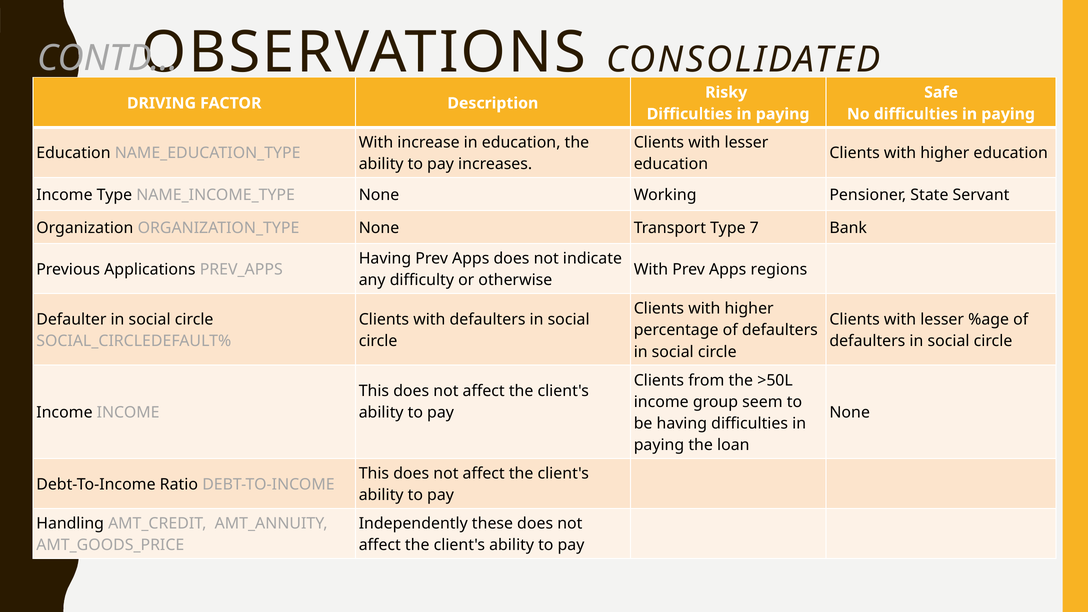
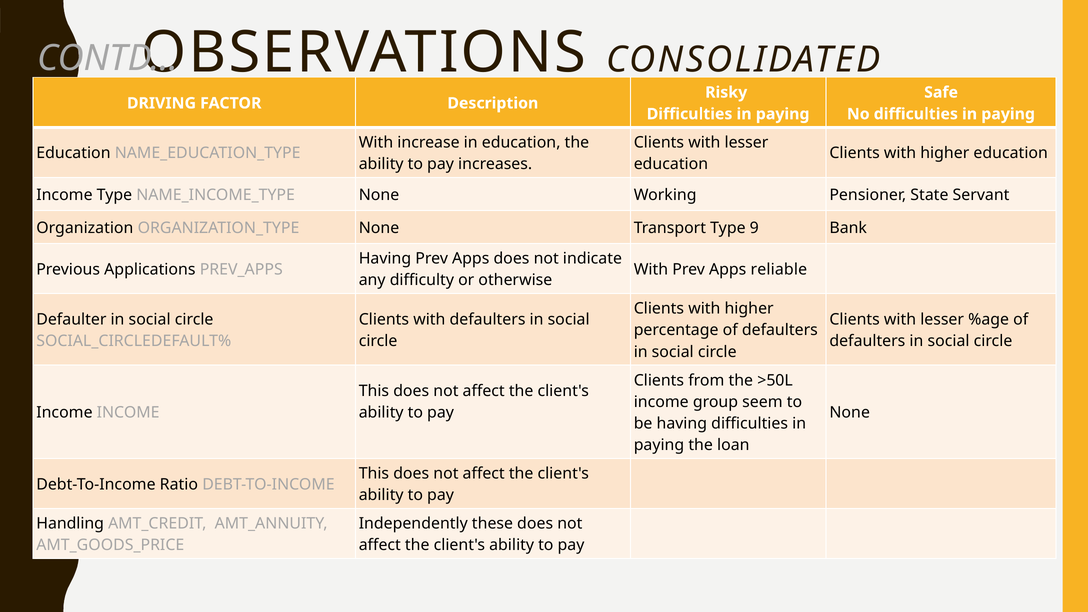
7: 7 -> 9 (754, 228)
regions: regions -> reliable (779, 269)
